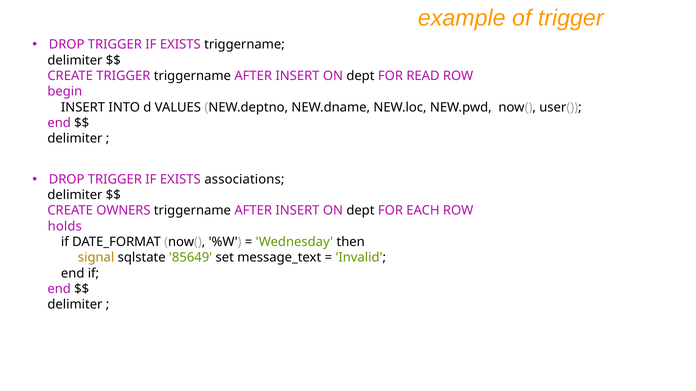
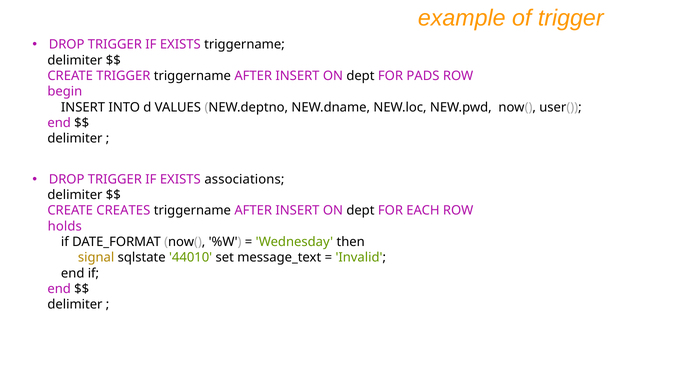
READ: READ -> PADS (423, 76)
OWNERS: OWNERS -> CREATES (123, 211)
85649: 85649 -> 44010 (191, 258)
